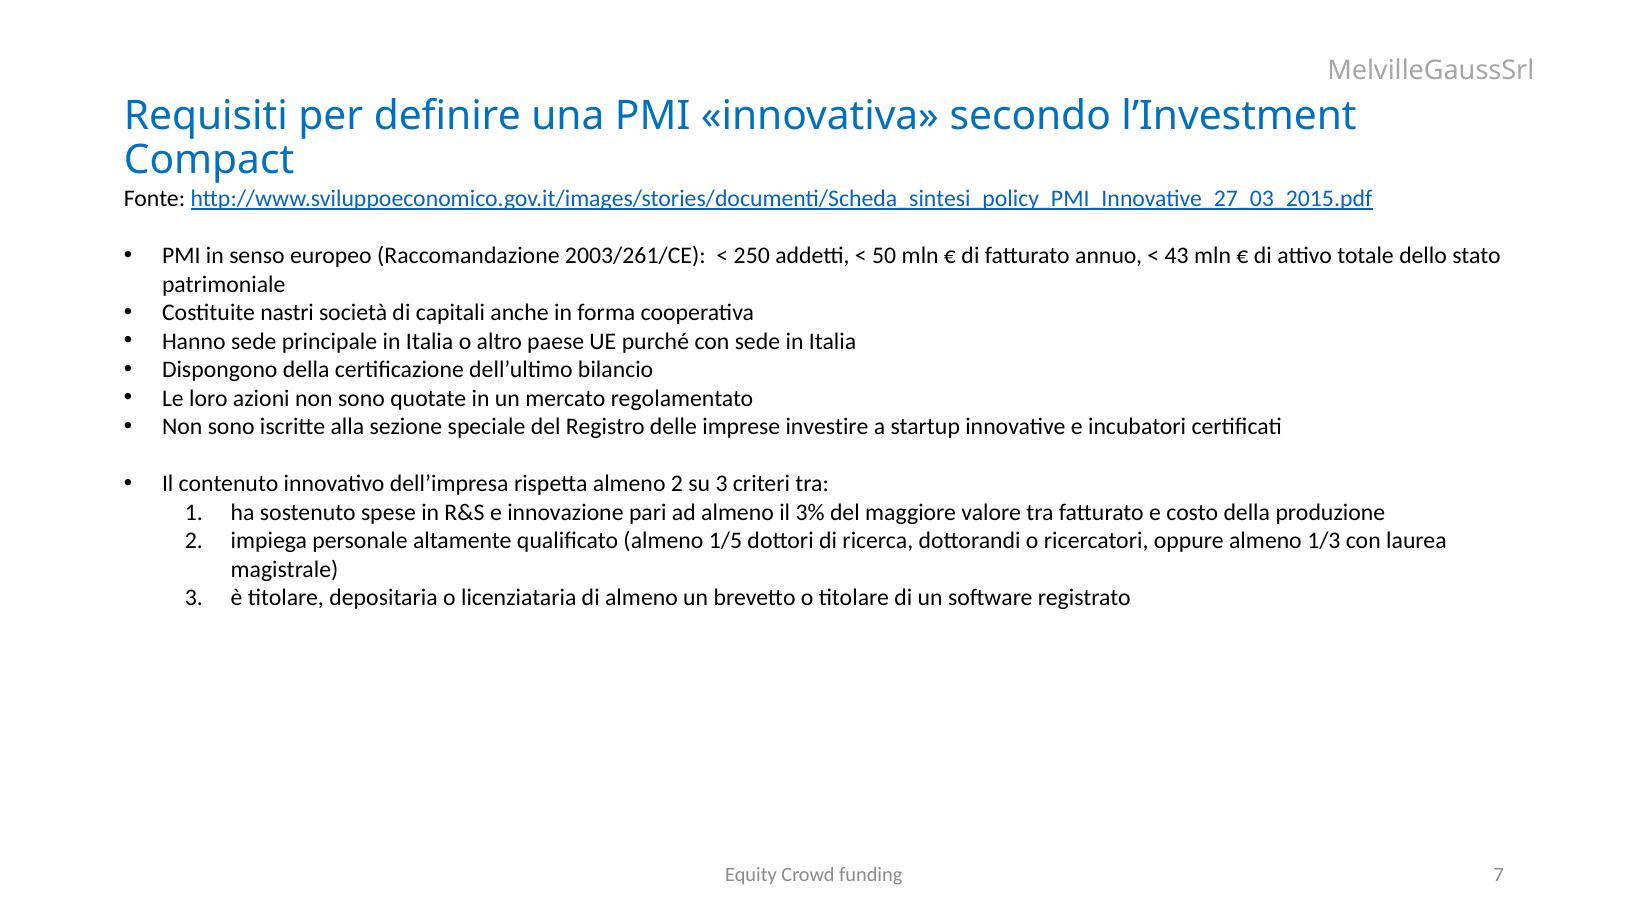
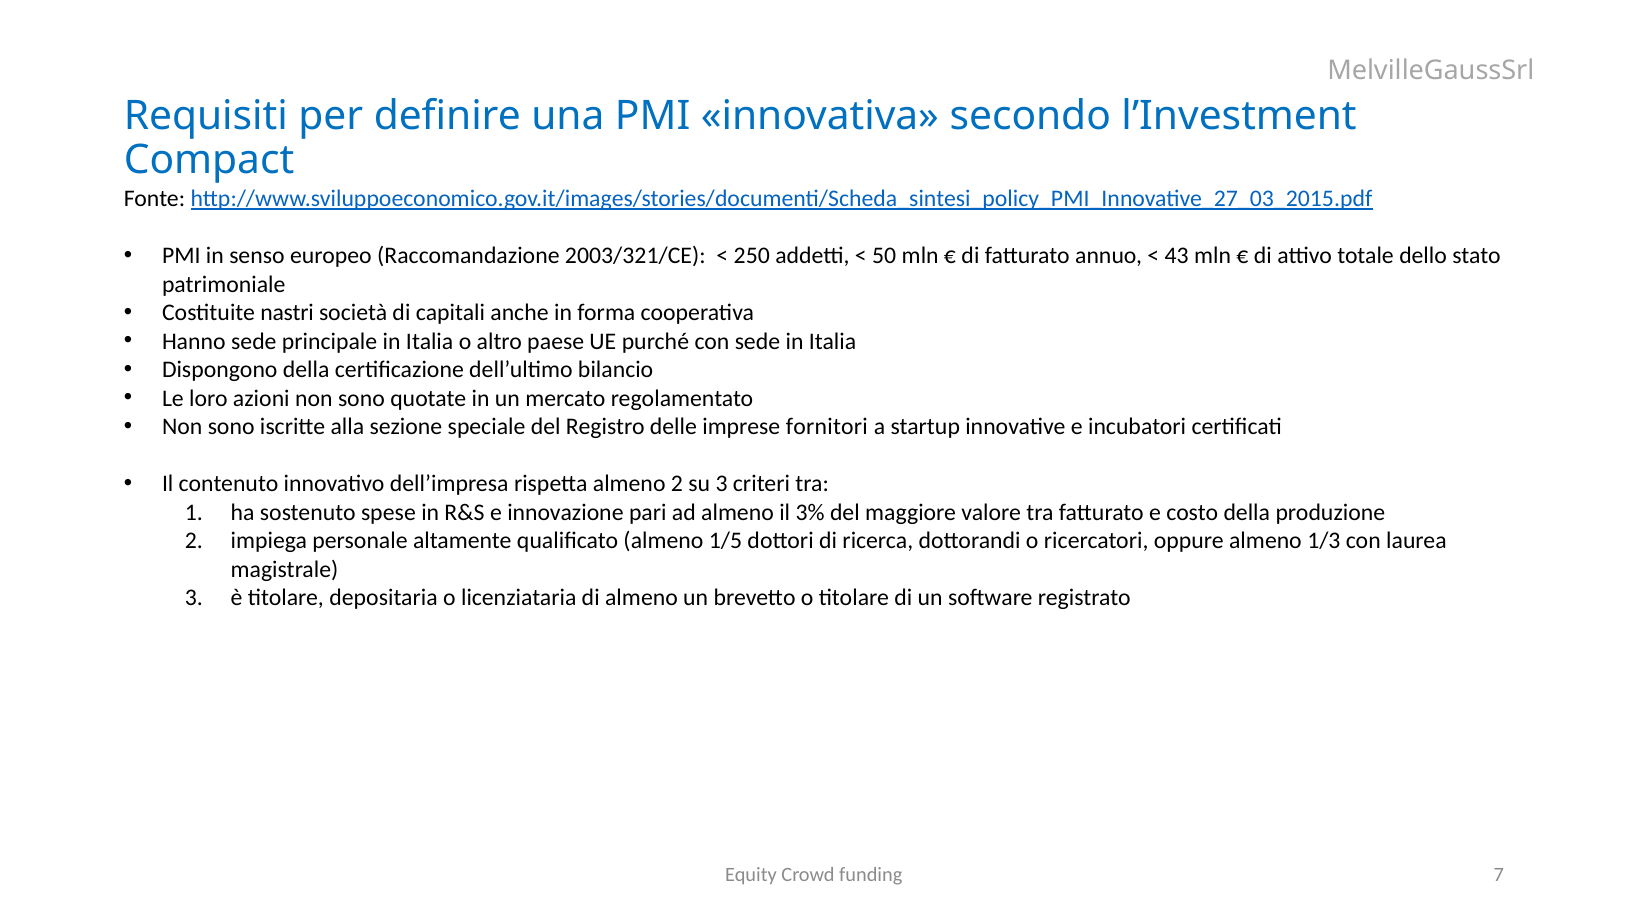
2003/261/CE: 2003/261/CE -> 2003/321/CE (635, 256)
investire: investire -> fornitori (827, 427)
